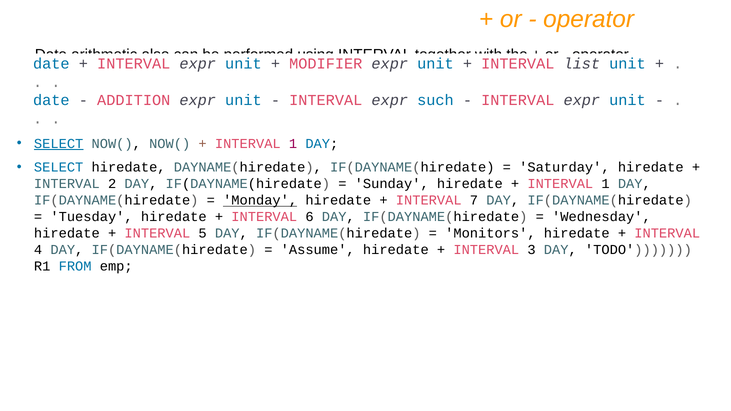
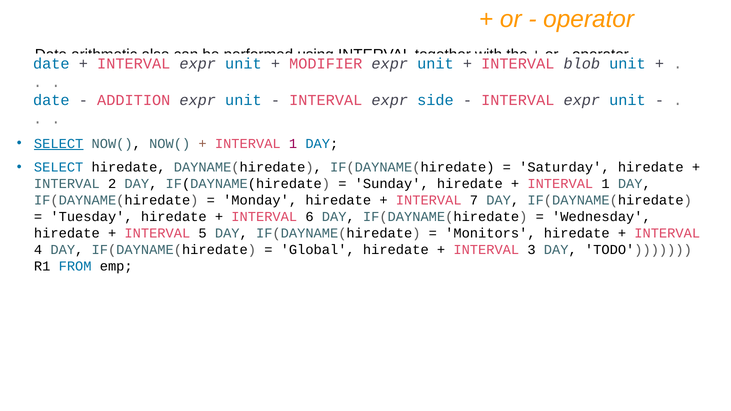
list: list -> blob (582, 64)
such: such -> side (435, 100)
Monday underline: present -> none (260, 200)
Assume: Assume -> Global (318, 250)
